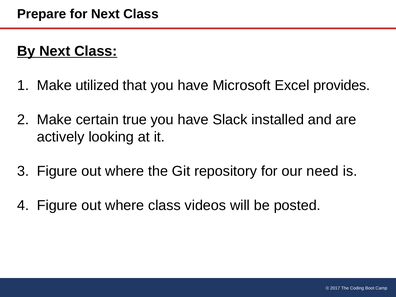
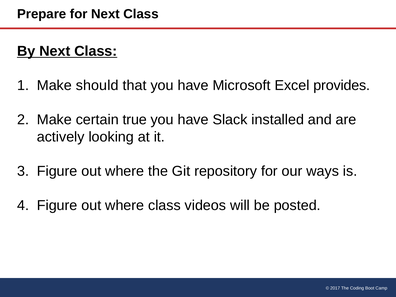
utilized: utilized -> should (97, 85)
need: need -> ways (323, 171)
